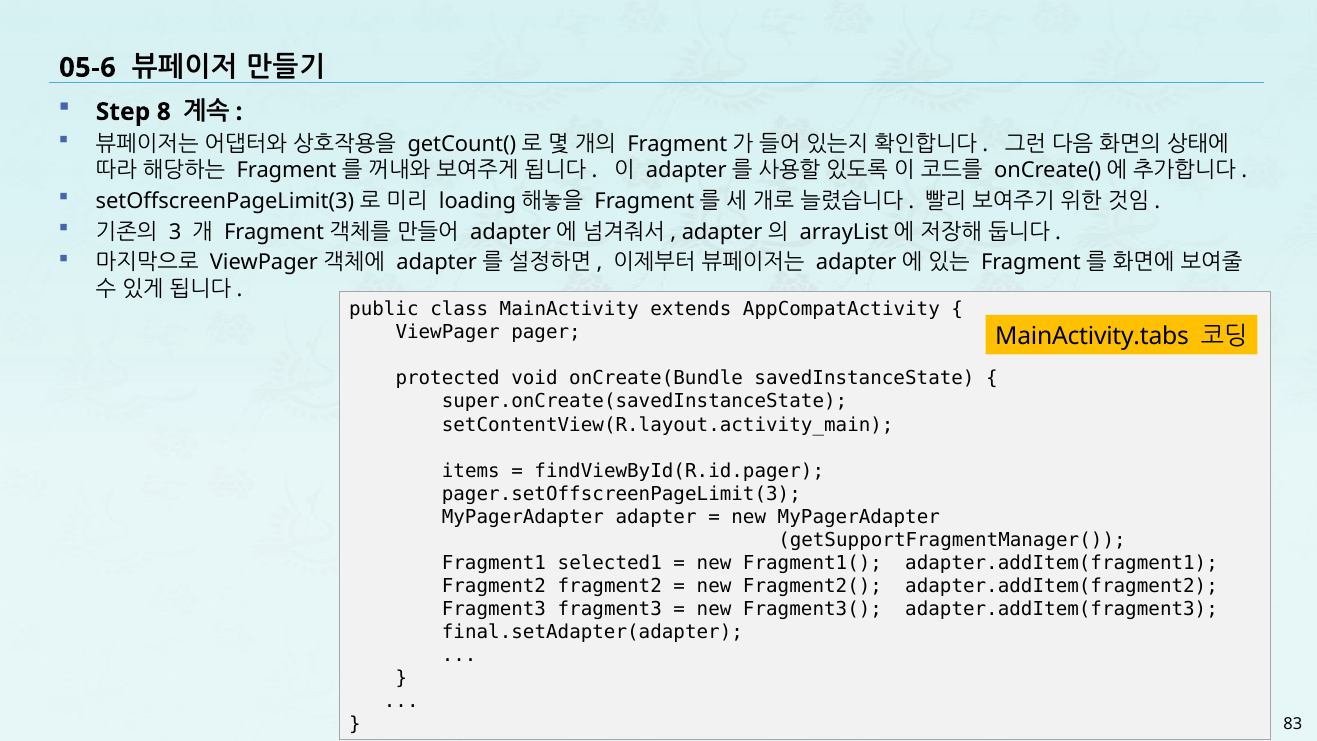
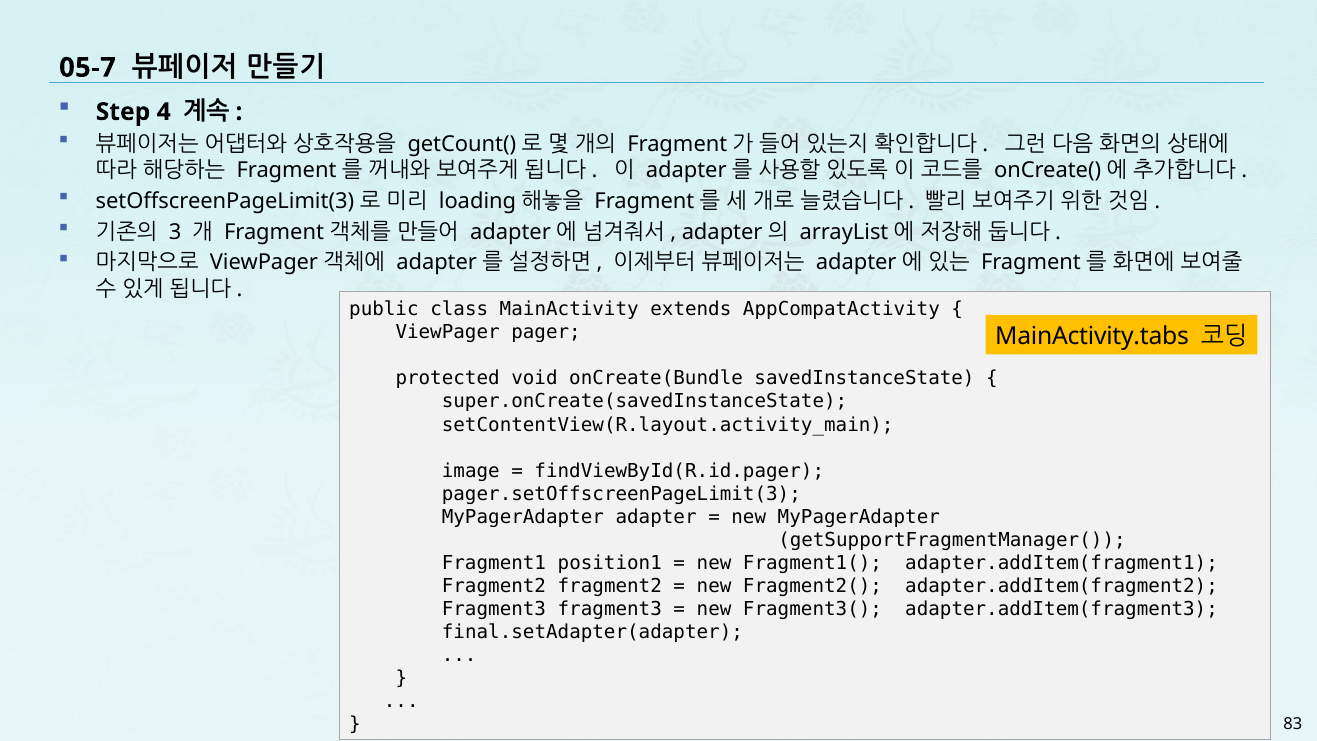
05-6: 05-6 -> 05-7 (87, 68)
8: 8 -> 4 (164, 112)
items: items -> image (471, 471)
selected1: selected1 -> position1 (610, 563)
